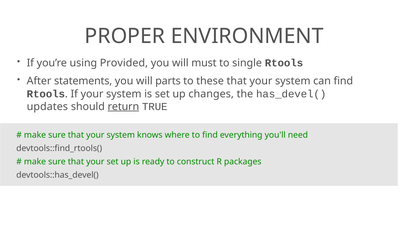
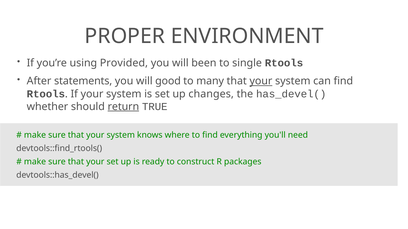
must: must -> been (204, 63)
parts: parts -> good (168, 81)
these: these -> many (210, 81)
your underline: none -> present (261, 81)
updates: updates -> whether (47, 107)
